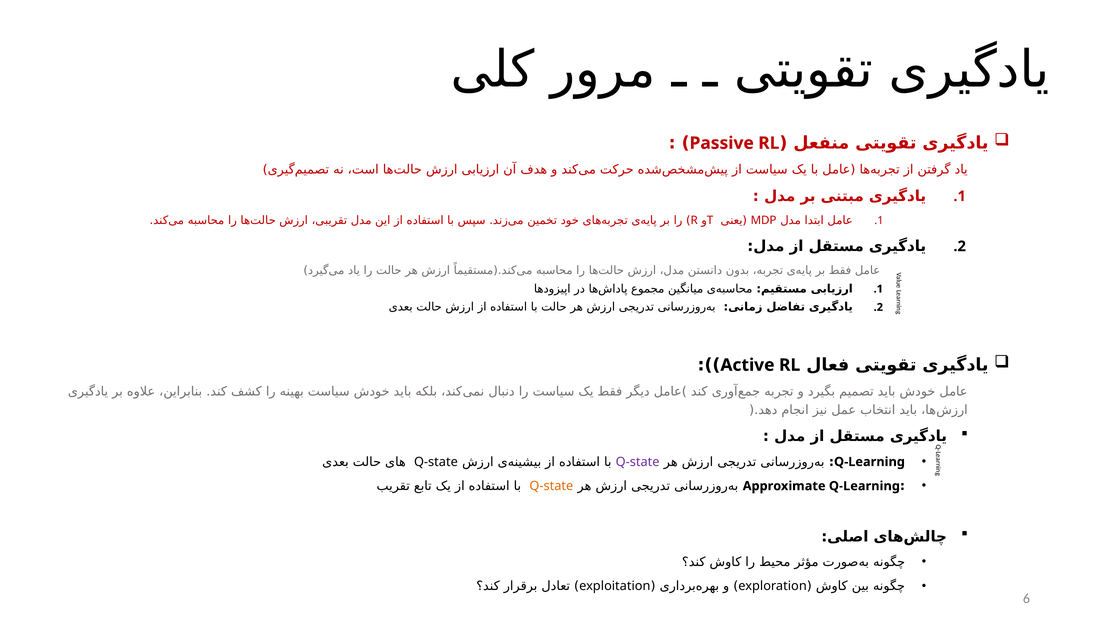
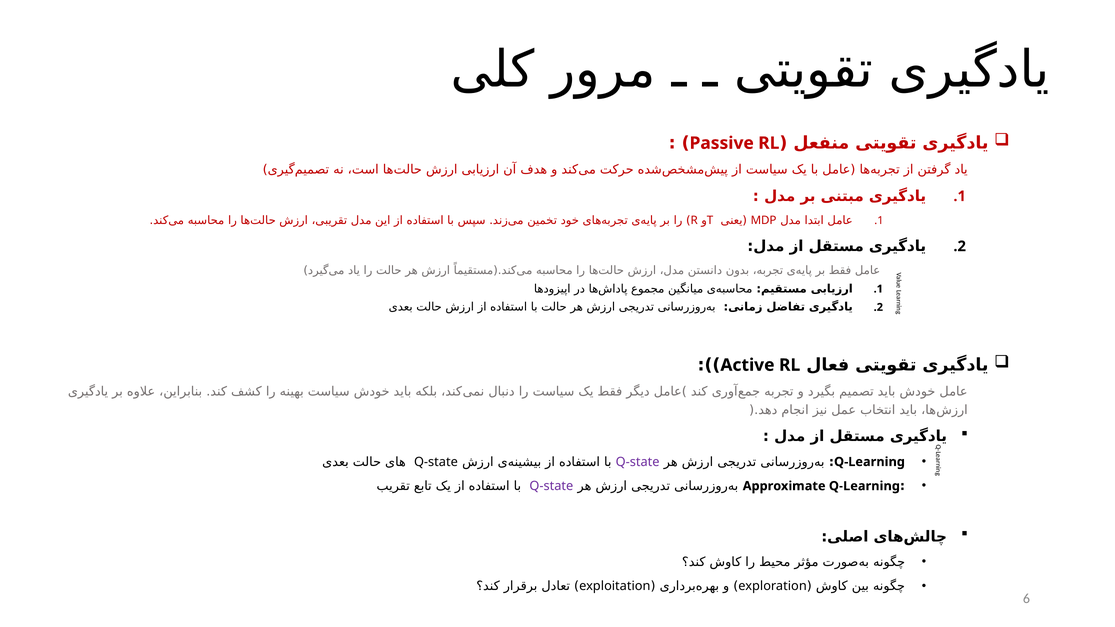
Q-state colour: orange -> purple (551, 486)
